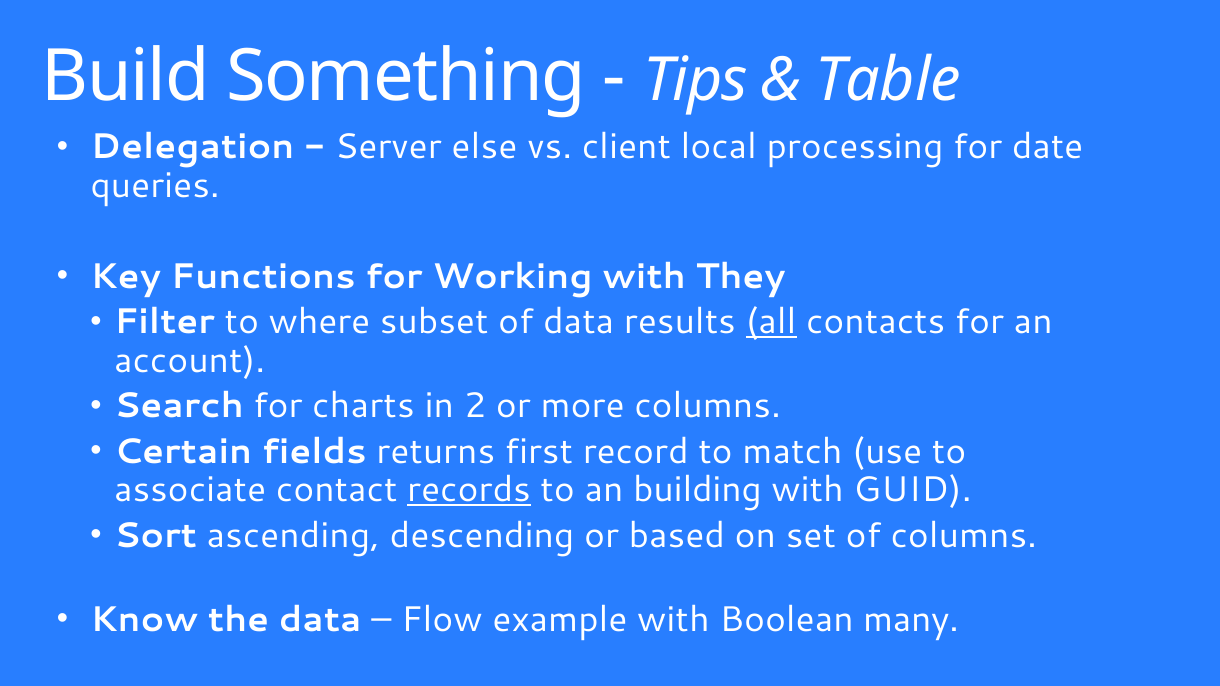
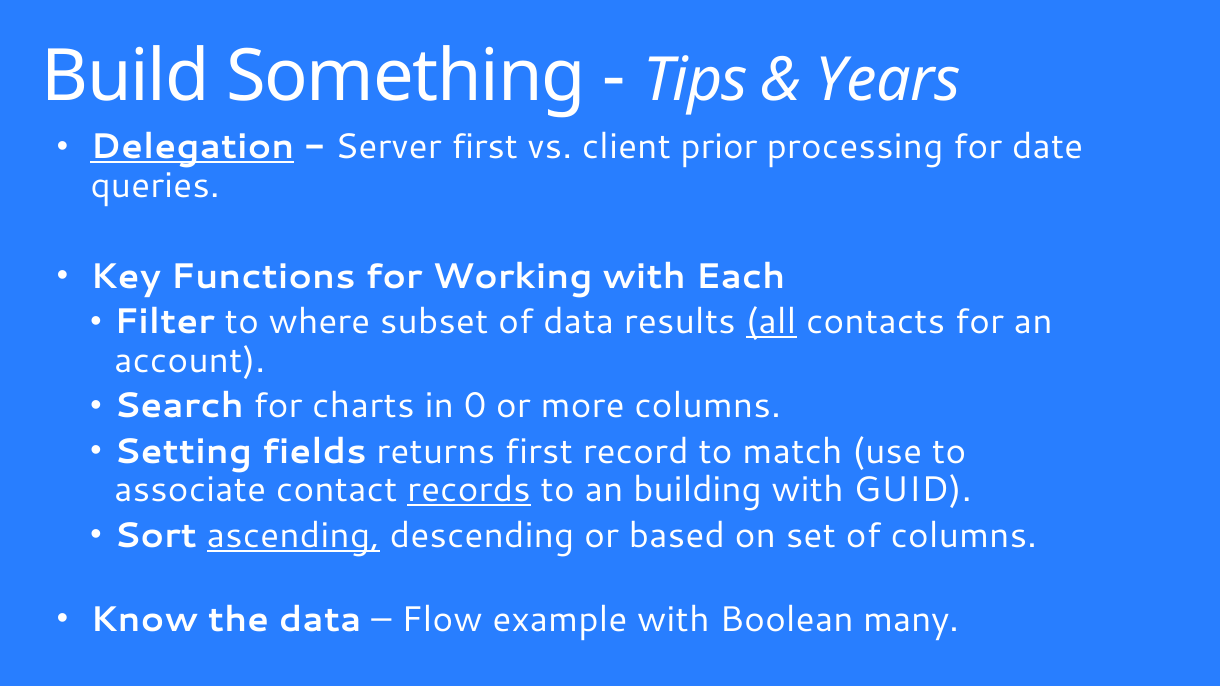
Table: Table -> Years (888, 81)
Delegation underline: none -> present (192, 147)
Server else: else -> first (485, 147)
local: local -> prior (719, 147)
They: They -> Each (741, 277)
2: 2 -> 0 (475, 406)
Certain: Certain -> Setting (183, 452)
ascending underline: none -> present (293, 536)
